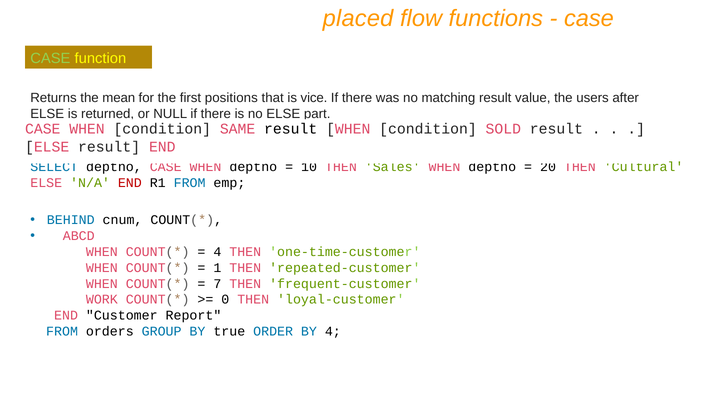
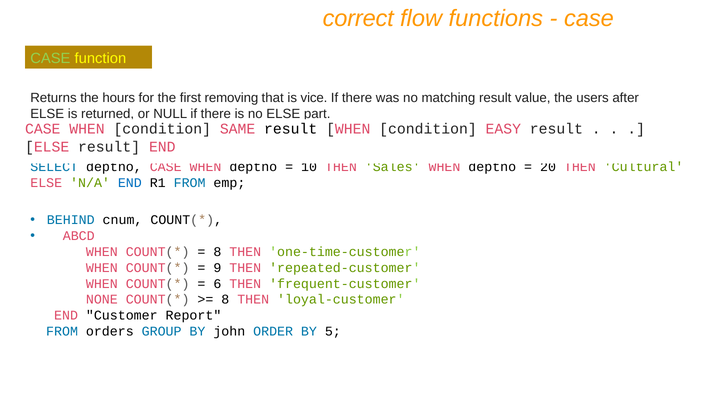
placed: placed -> correct (358, 18)
mean: mean -> hours (119, 98)
positions: positions -> removing (231, 98)
SOLD: SOLD -> EASY (503, 129)
END colour: red -> blue (130, 183)
4: 4 -> 8 (217, 252)
1: 1 -> 9 (217, 268)
7: 7 -> 6 (217, 284)
WORK: WORK -> NONE (102, 300)
0: 0 -> 8 (225, 300)
true: true -> john (229, 332)
BY 4: 4 -> 5 (333, 332)
